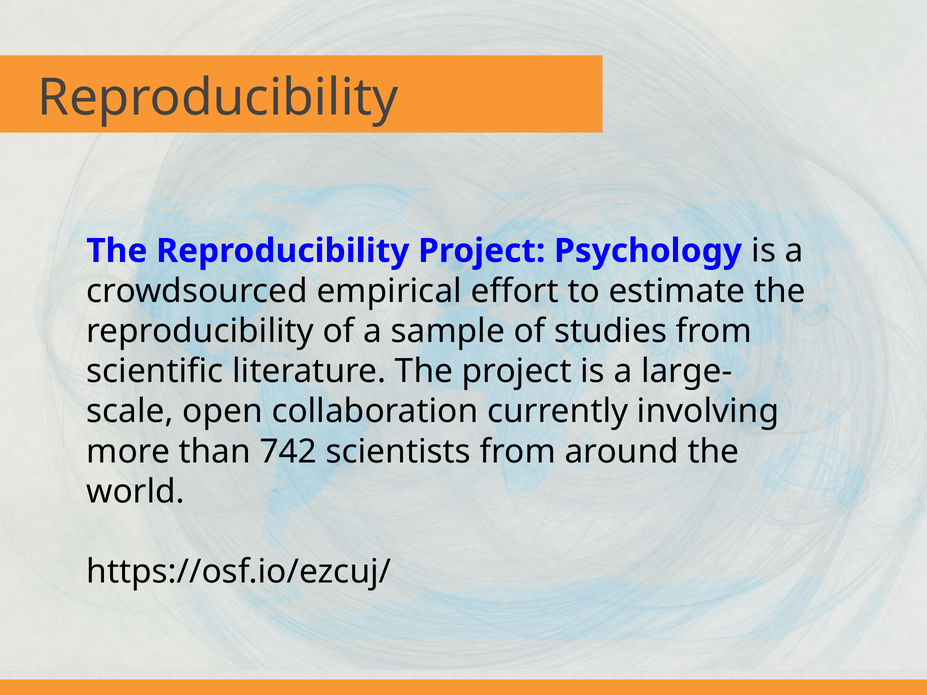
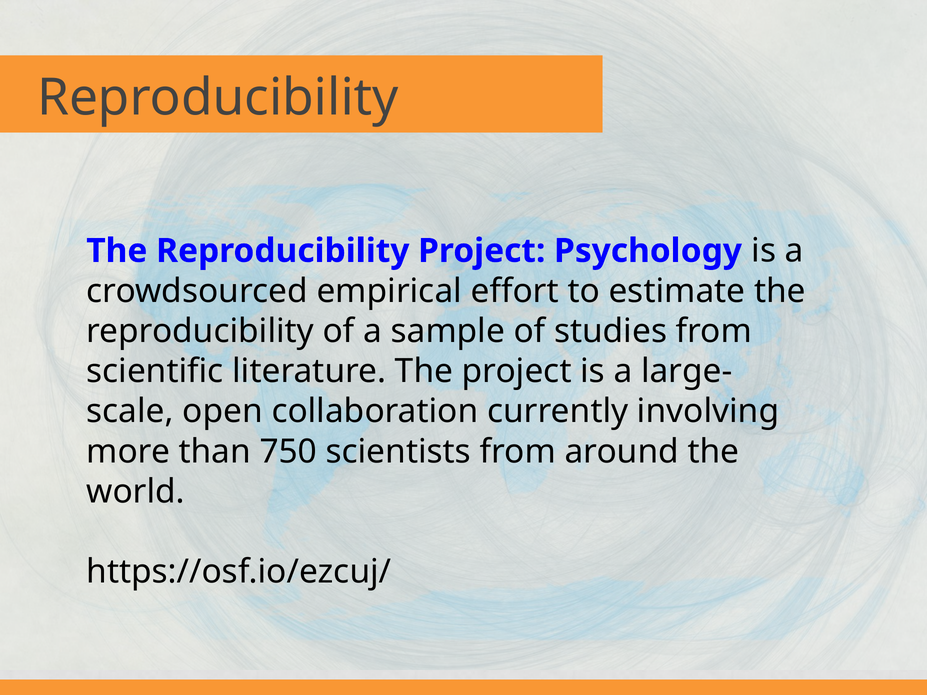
742: 742 -> 750 (288, 452)
